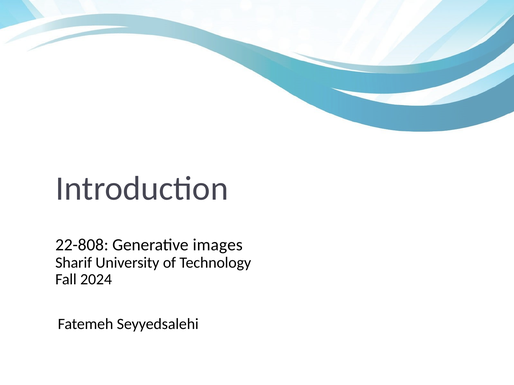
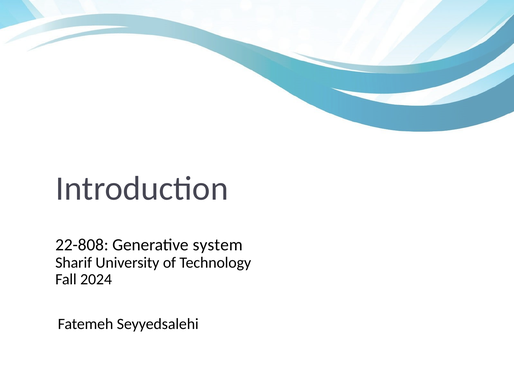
images: images -> system (218, 245)
